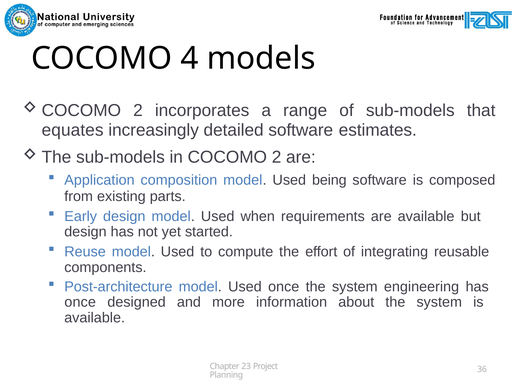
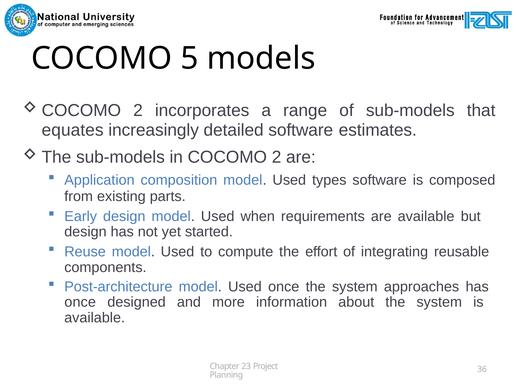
4: 4 -> 5 (189, 58)
being: being -> types (329, 180)
engineering: engineering -> approaches (422, 286)
